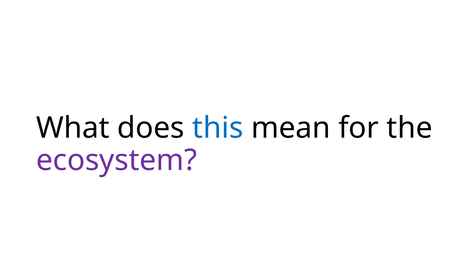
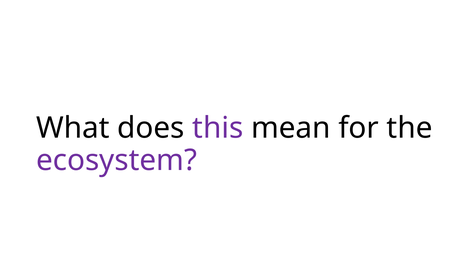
this colour: blue -> purple (218, 128)
